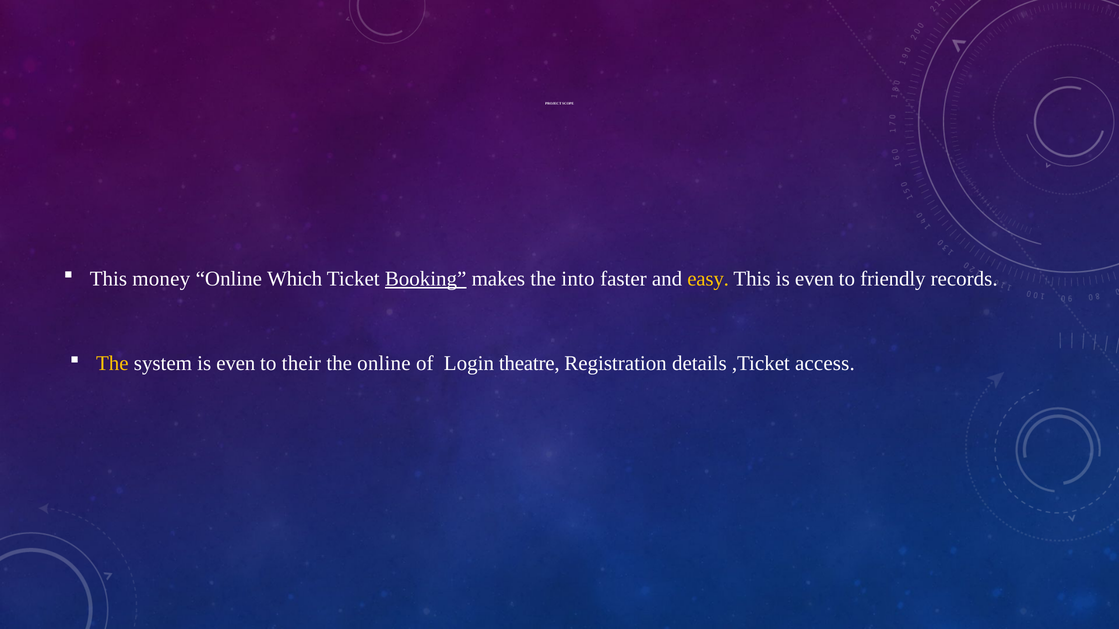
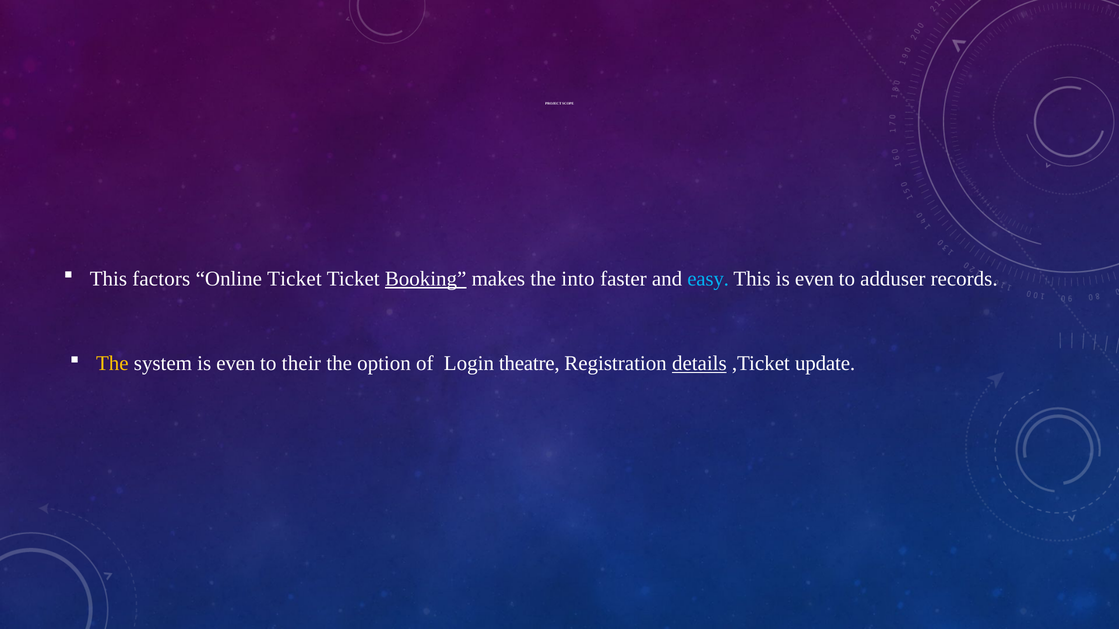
money: money -> factors (161, 279)
Online Which: Which -> Ticket (294, 279)
easy colour: yellow -> light blue (708, 279)
friendly: friendly -> adduser (893, 279)
the online: online -> option (384, 364)
details underline: none -> present (699, 364)
access: access -> update (825, 364)
